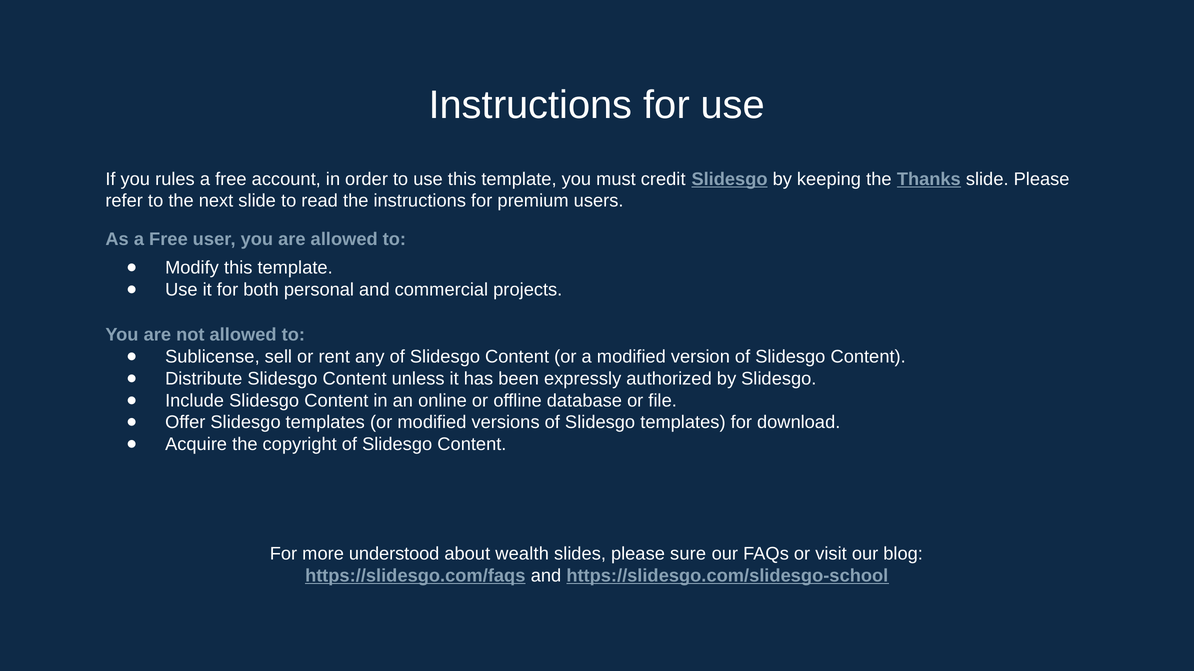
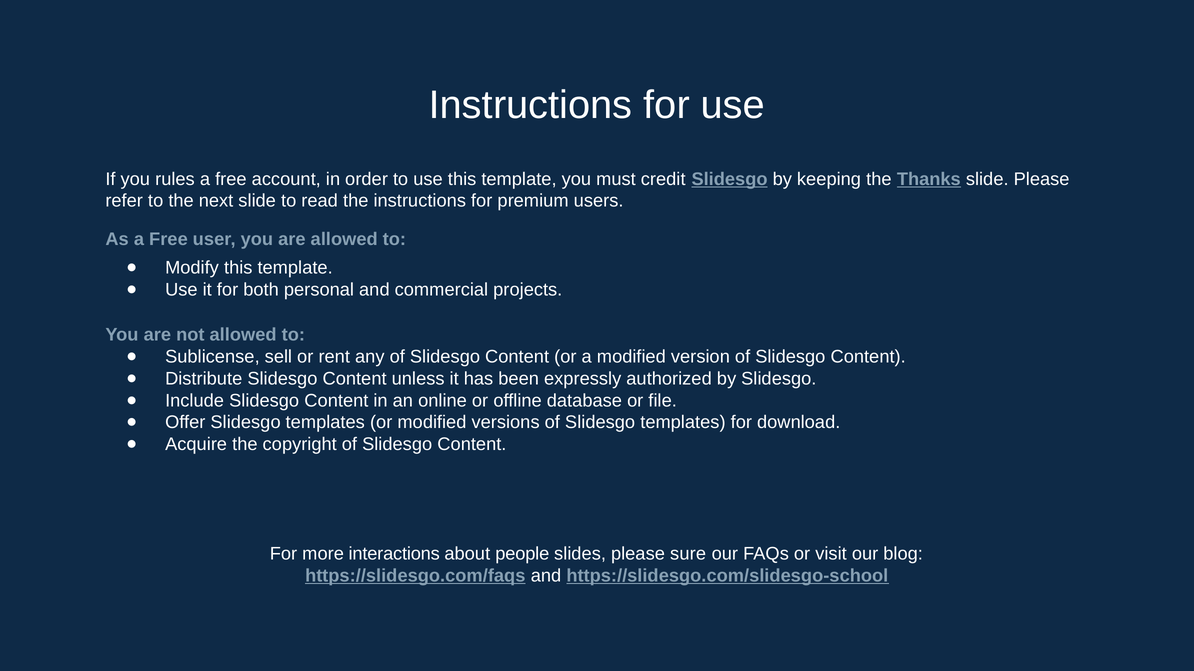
understood: understood -> interactions (394, 554)
wealth: wealth -> people (522, 554)
